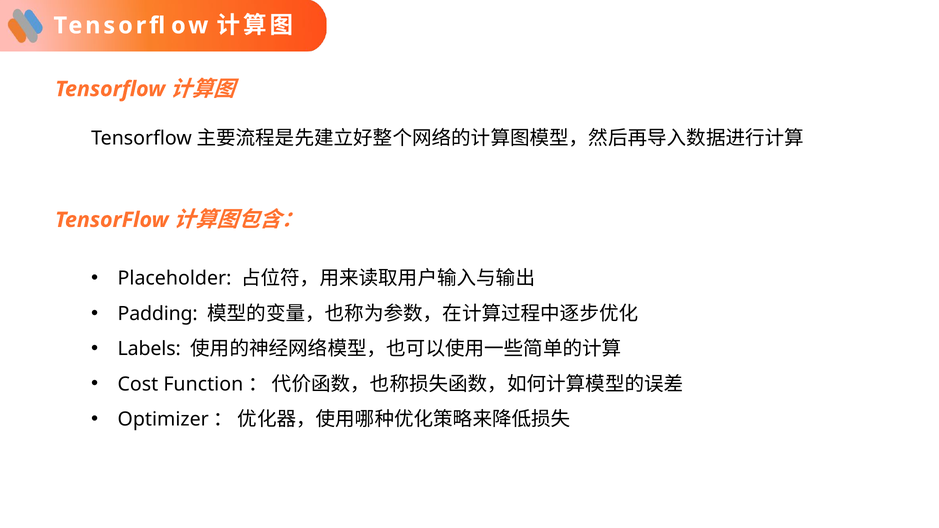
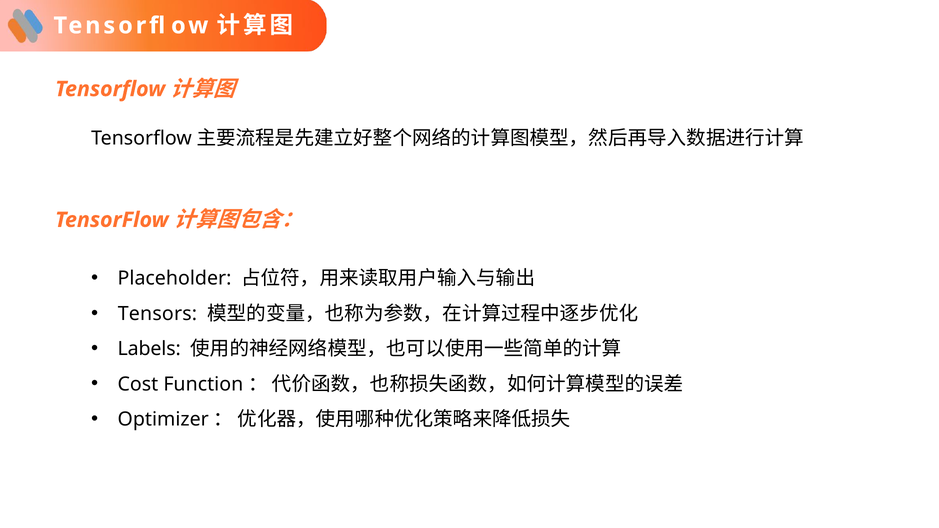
Padding: Padding -> Tensors (157, 314)
